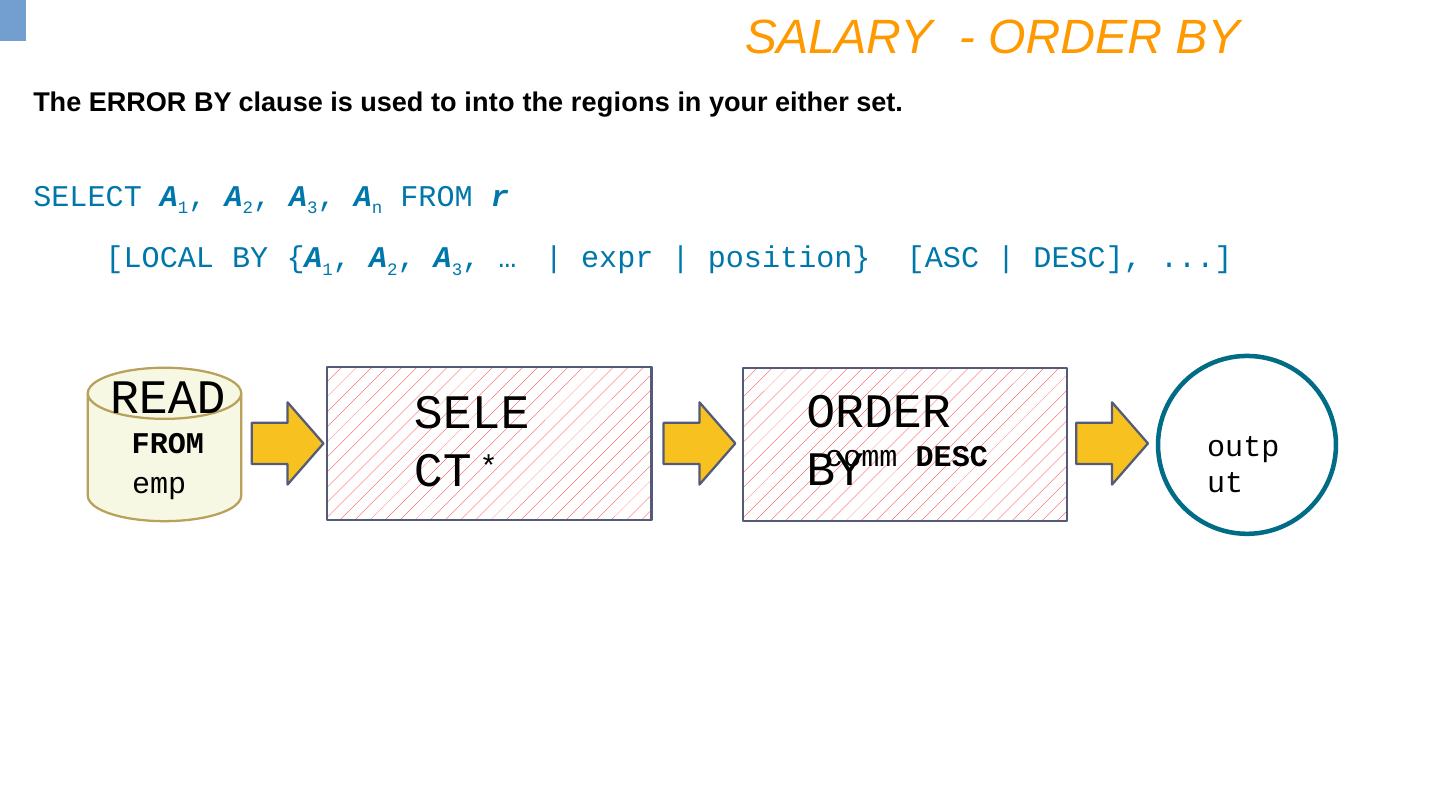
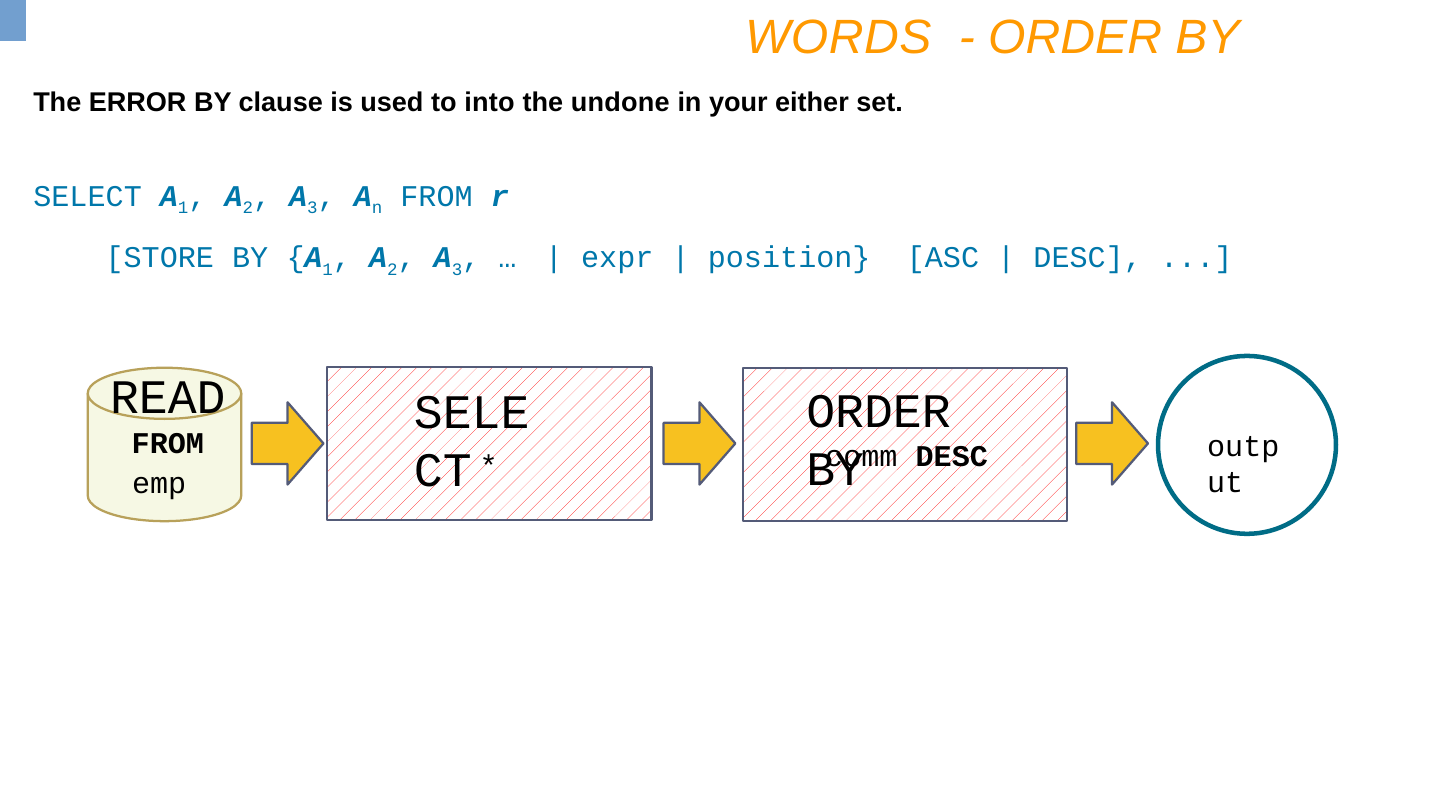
SALARY: SALARY -> WORDS (838, 38)
regions: regions -> undone (620, 103)
LOCAL: LOCAL -> STORE (160, 258)
